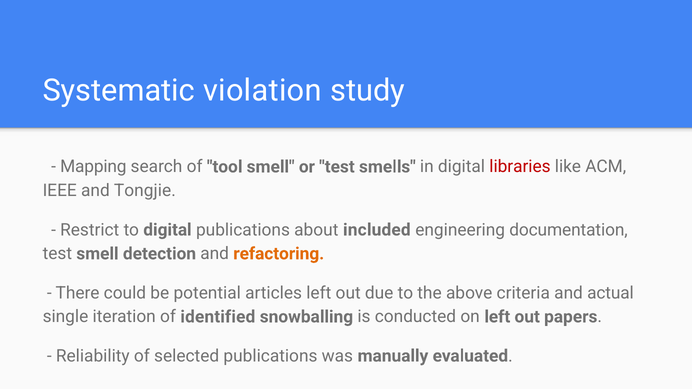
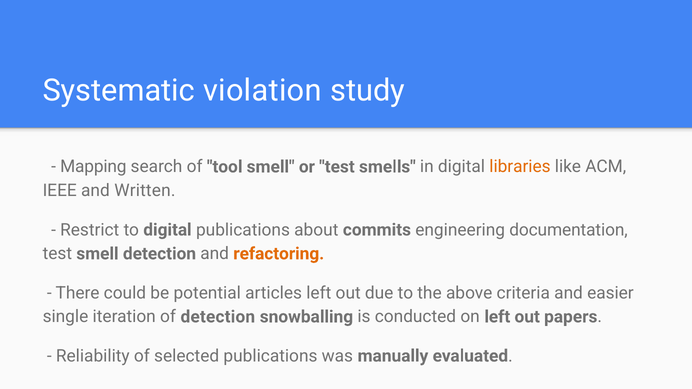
libraries colour: red -> orange (520, 167)
Tongjie: Tongjie -> Written (145, 191)
included: included -> commits (377, 230)
actual: actual -> easier (610, 293)
of identified: identified -> detection (218, 317)
